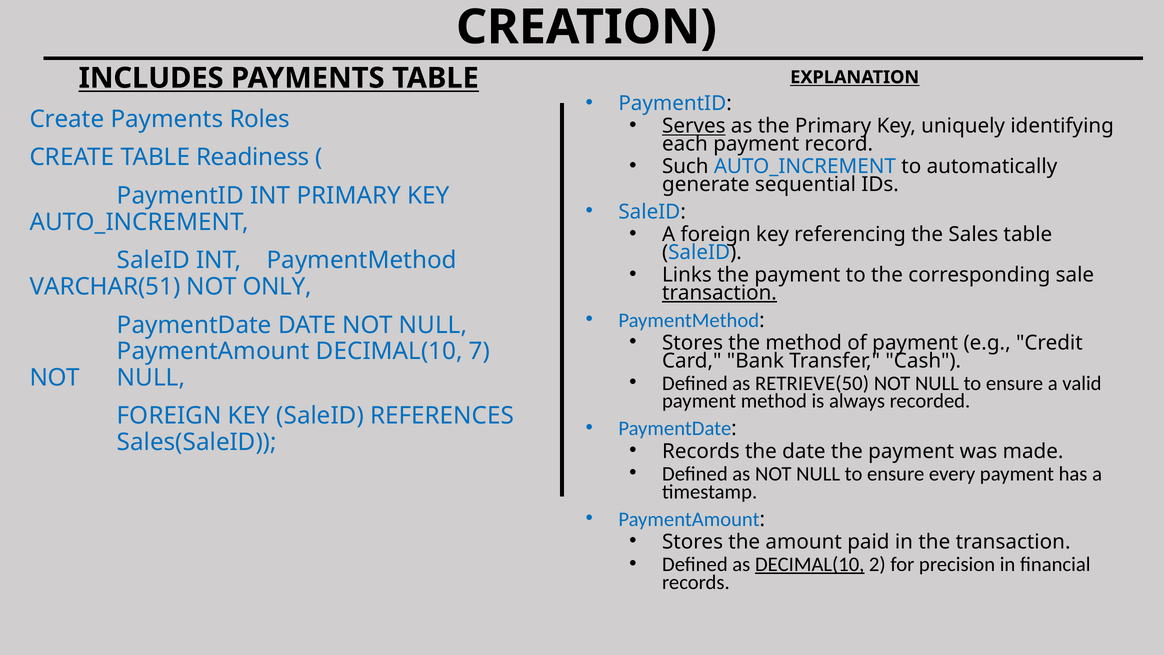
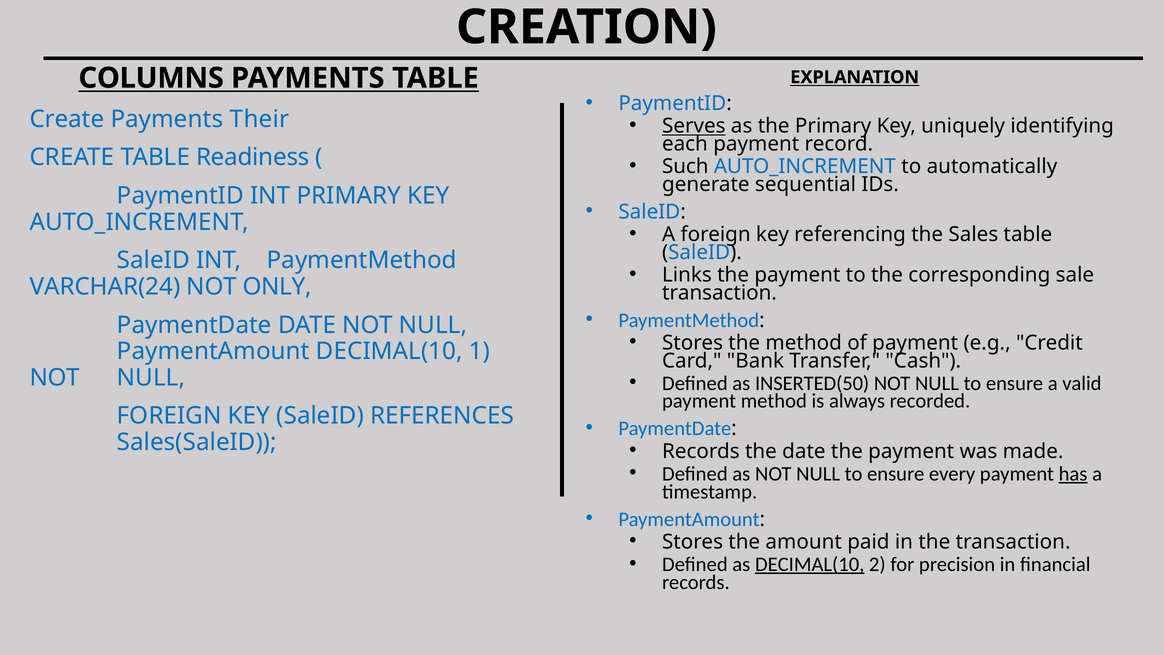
INCLUDES: INCLUDES -> COLUMNS (151, 78)
Roles: Roles -> Their (259, 119)
VARCHAR(51: VARCHAR(51 -> VARCHAR(24 (105, 287)
transaction underline: present -> none (719, 293)
7: 7 -> 1 (479, 351)
RETRIEVE(50: RETRIEVE(50 -> INSERTED(50 (812, 383)
has underline: none -> present (1073, 474)
